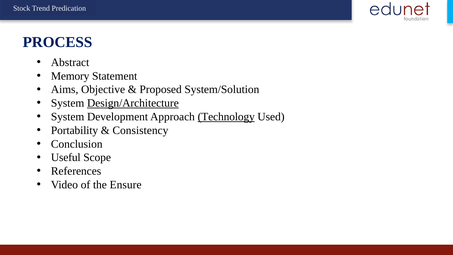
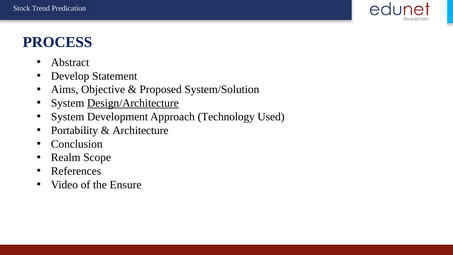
Memory: Memory -> Develop (70, 76)
Technology underline: present -> none (226, 117)
Consistency: Consistency -> Architecture (140, 130)
Useful: Useful -> Realm (66, 157)
